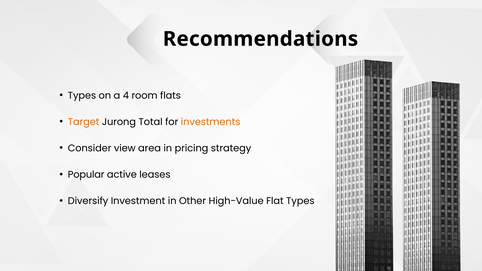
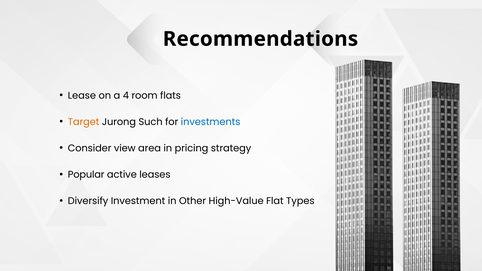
Types: Types -> Lease (82, 96)
Total: Total -> Such (151, 122)
investments colour: orange -> blue (211, 122)
